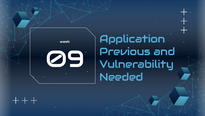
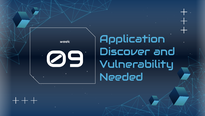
Previous: Previous -> Discover (125, 51)
